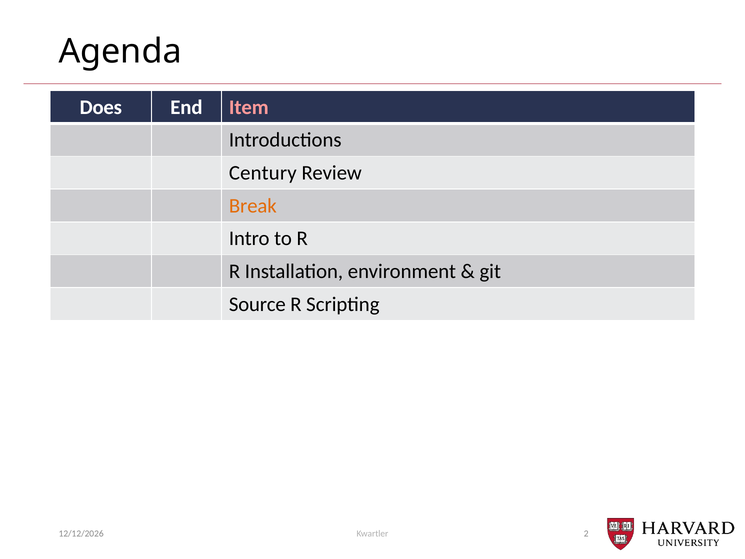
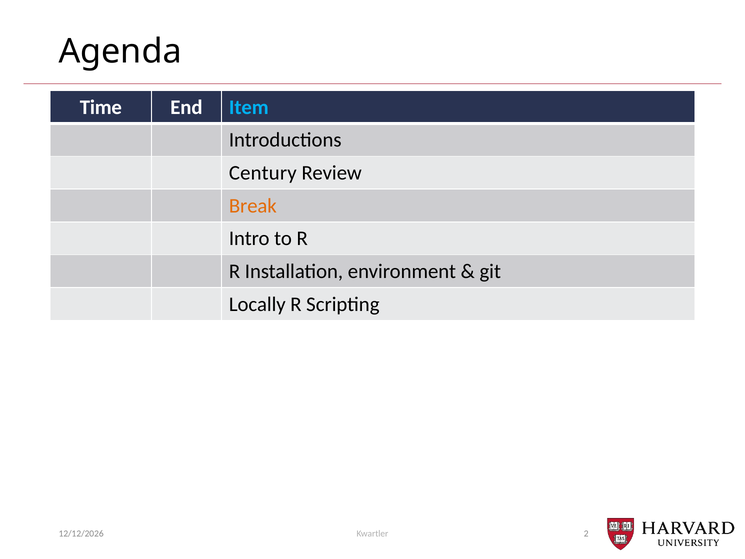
Does: Does -> Time (101, 107)
Item colour: pink -> light blue (249, 107)
Source: Source -> Locally (257, 304)
